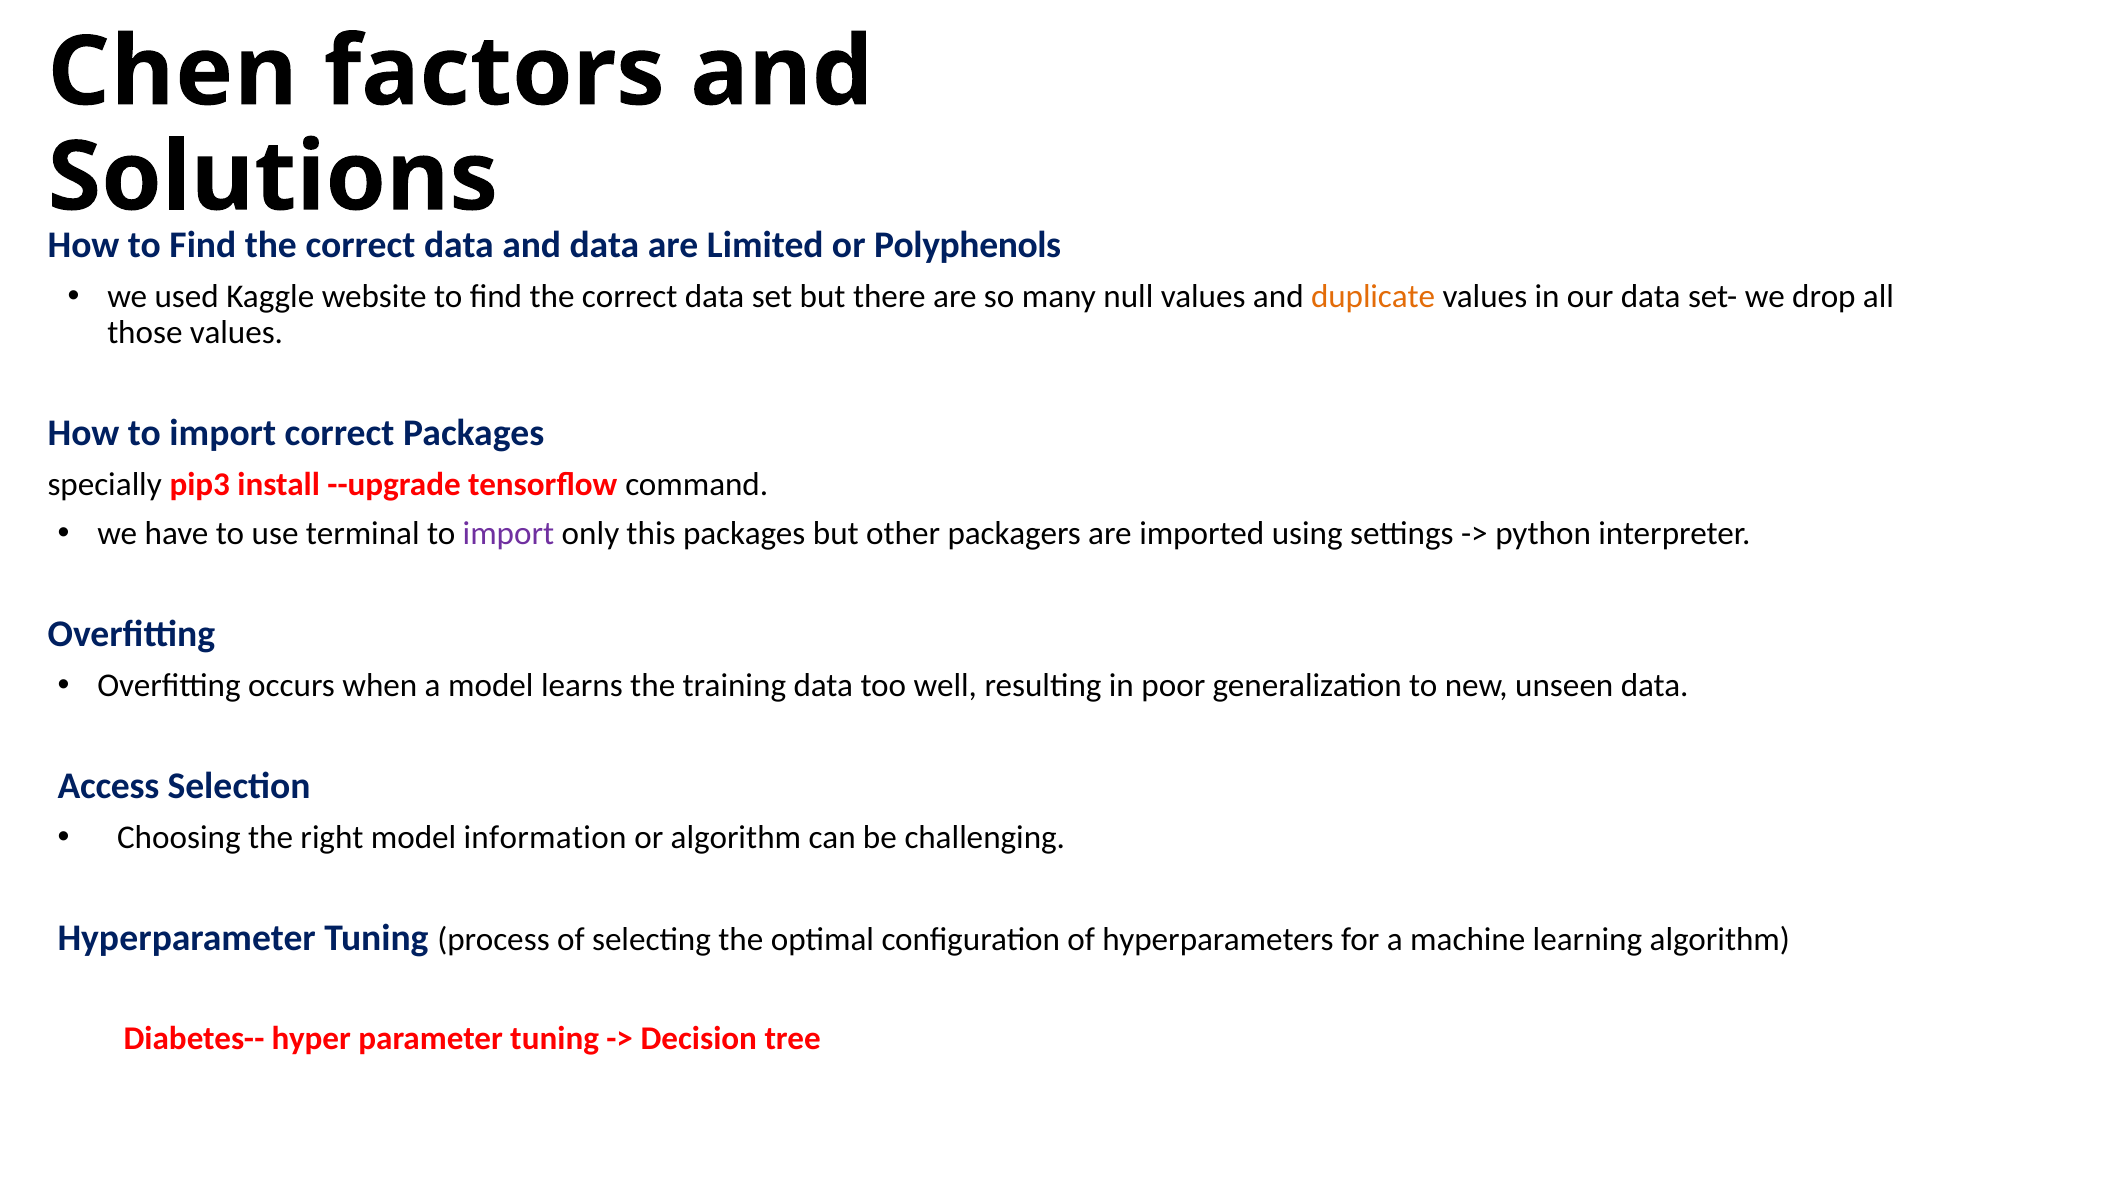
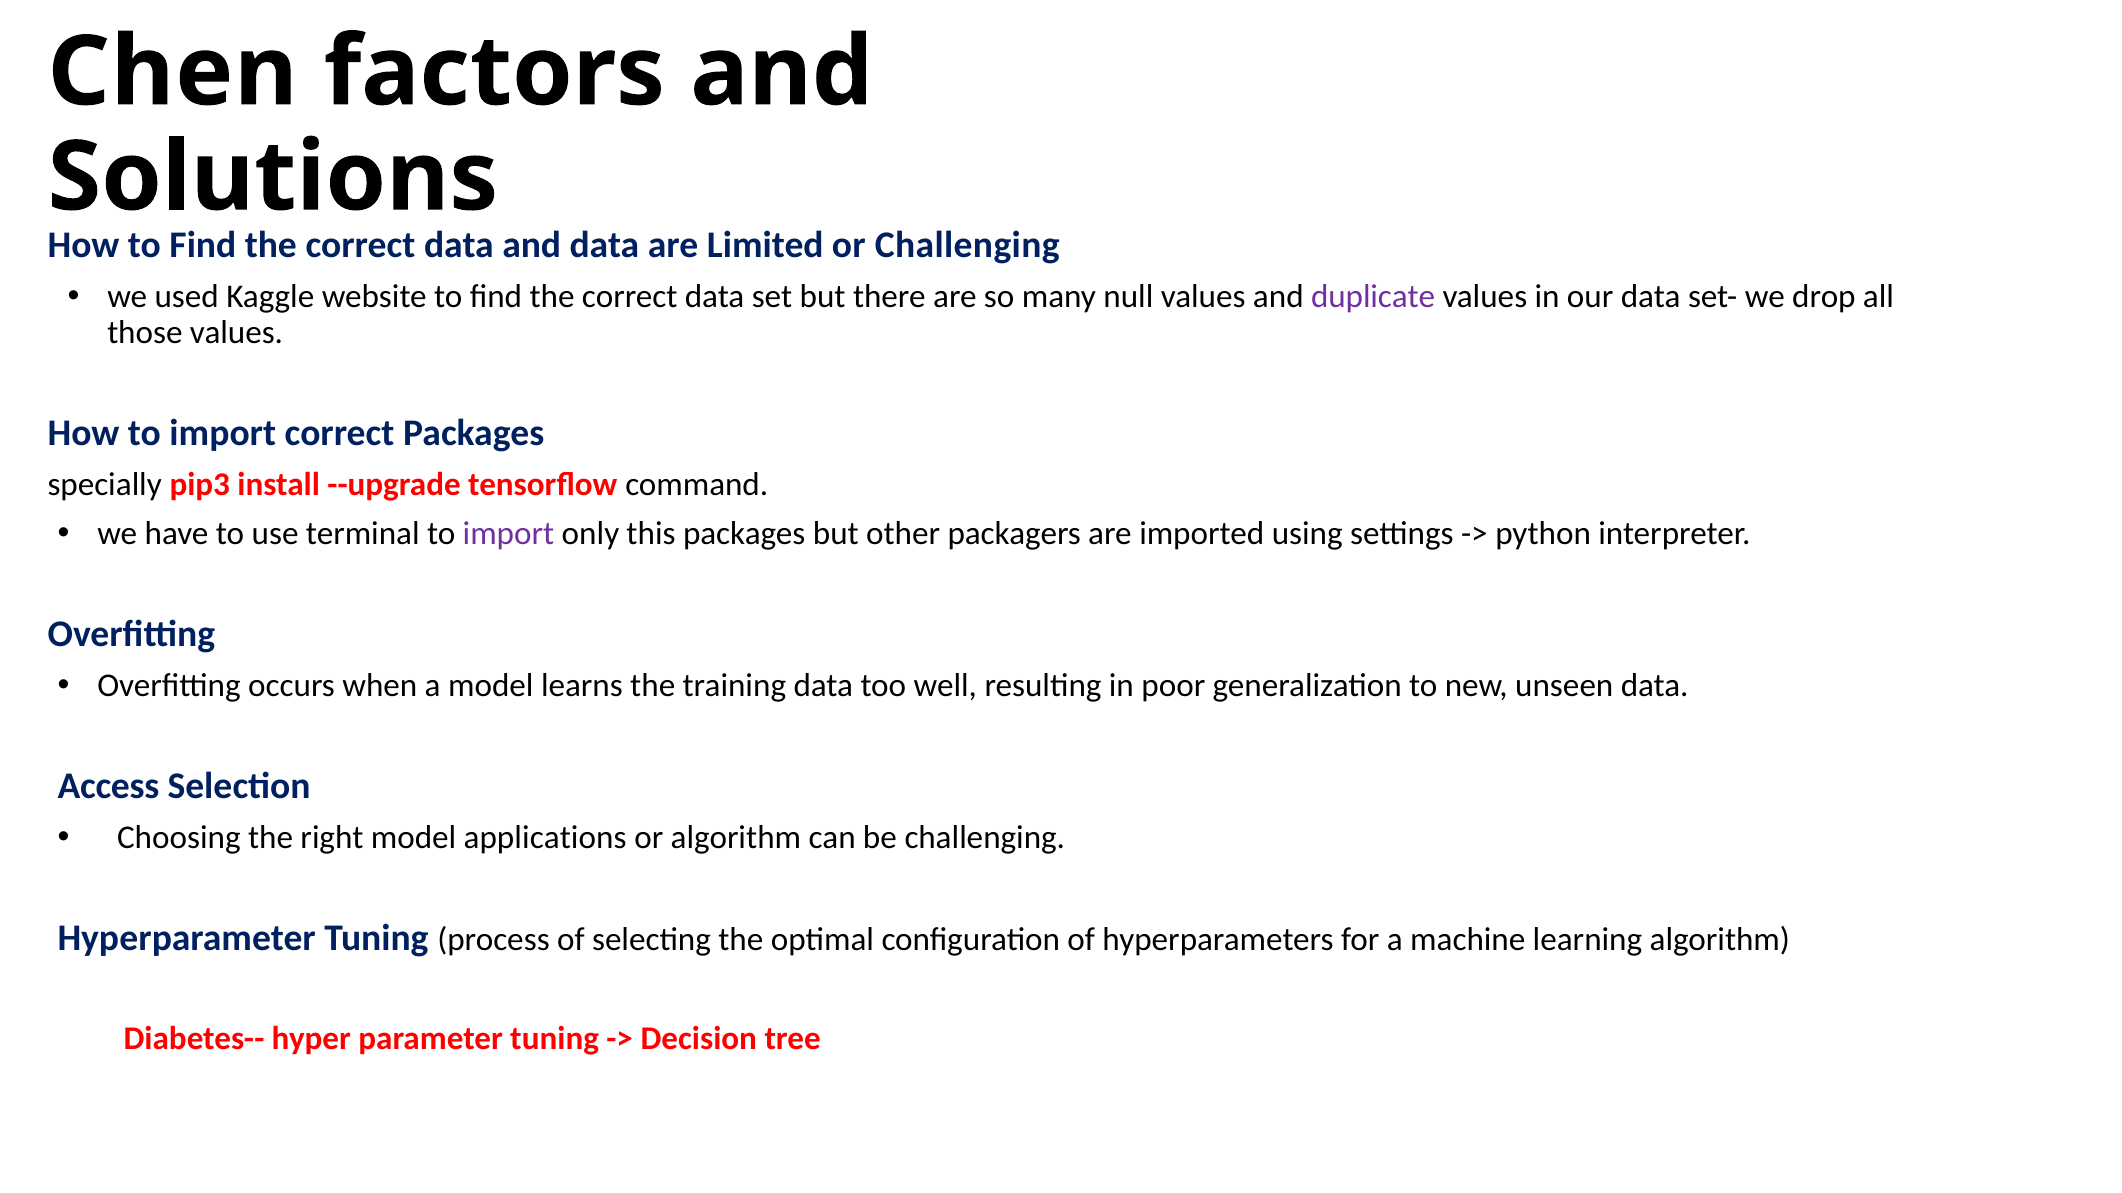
or Polyphenols: Polyphenols -> Challenging (967, 246)
duplicate colour: orange -> purple (1373, 297)
information: information -> applications (545, 838)
